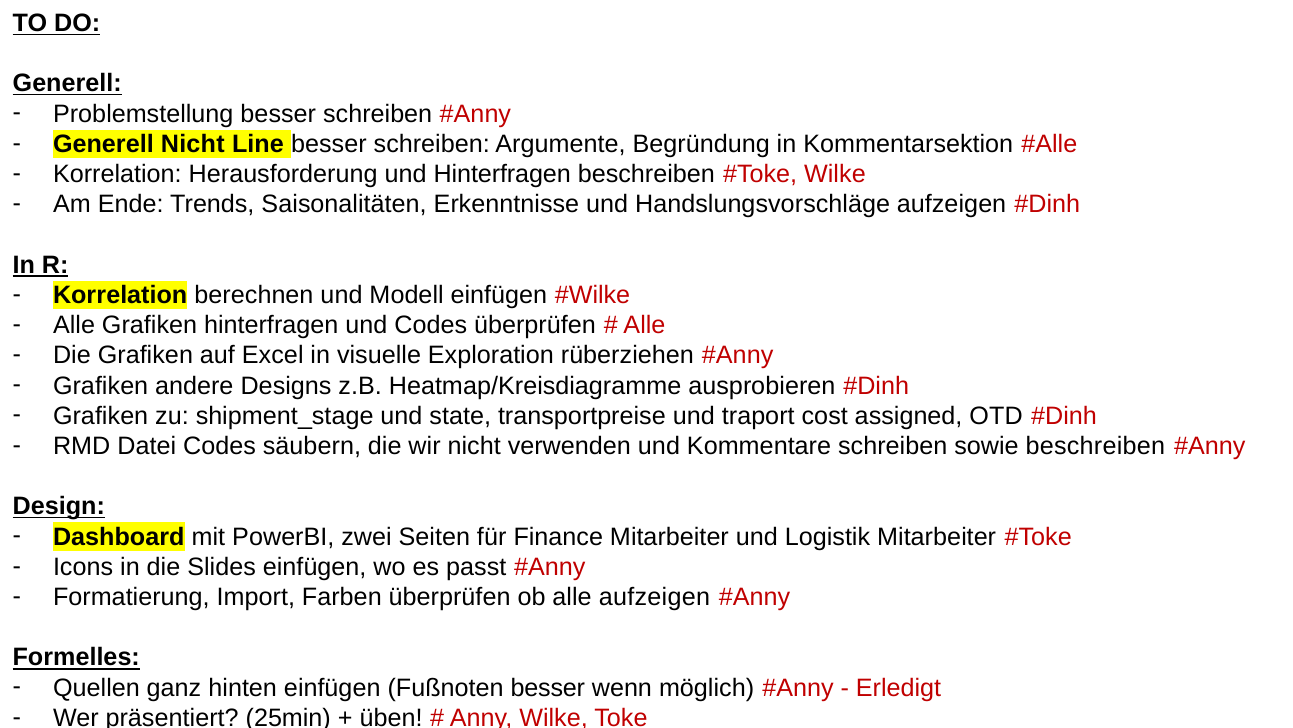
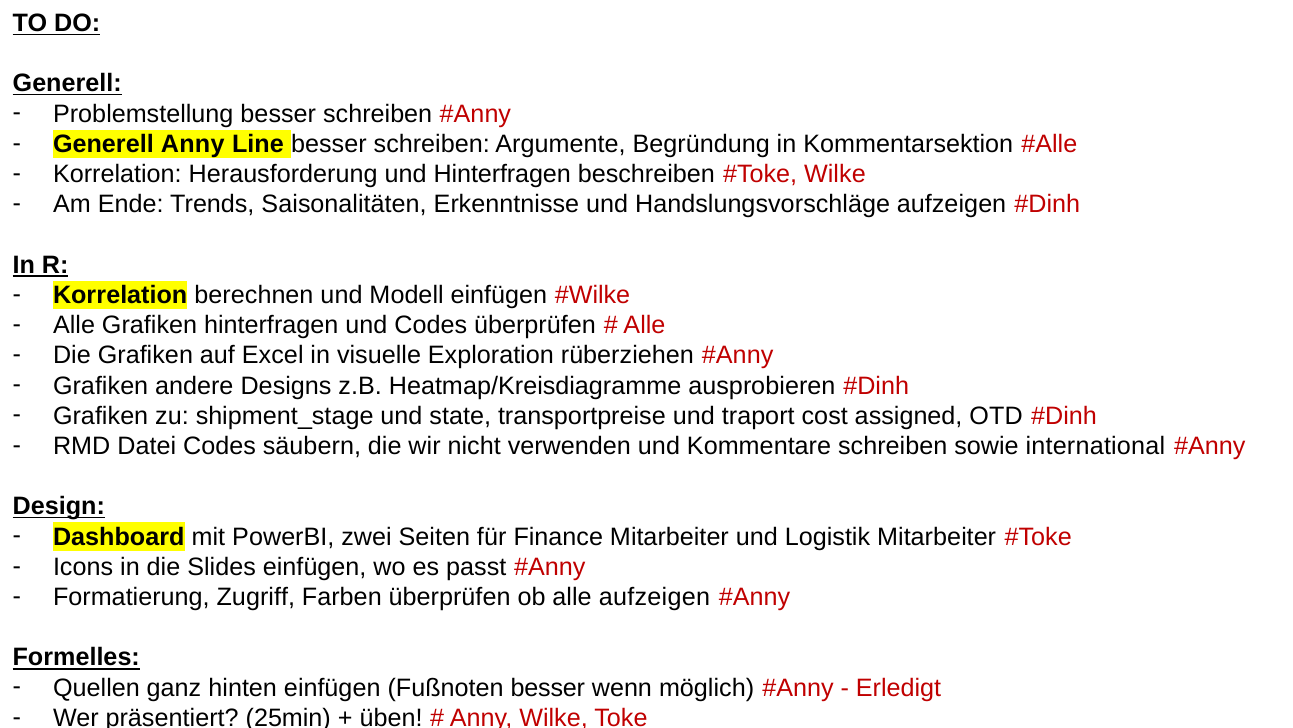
Generell Nicht: Nicht -> Anny (193, 144)
sowie beschreiben: beschreiben -> international (1095, 446)
Import: Import -> Zugriff (256, 597)
